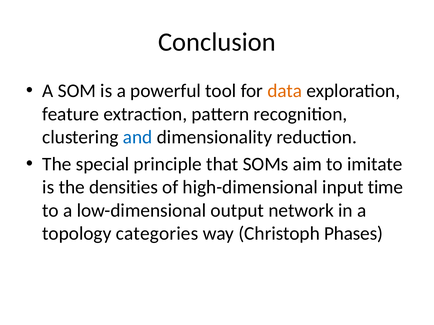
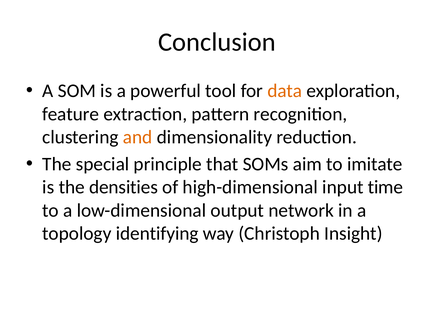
and colour: blue -> orange (138, 137)
categories: categories -> identifying (157, 234)
Phases: Phases -> Insight (353, 234)
